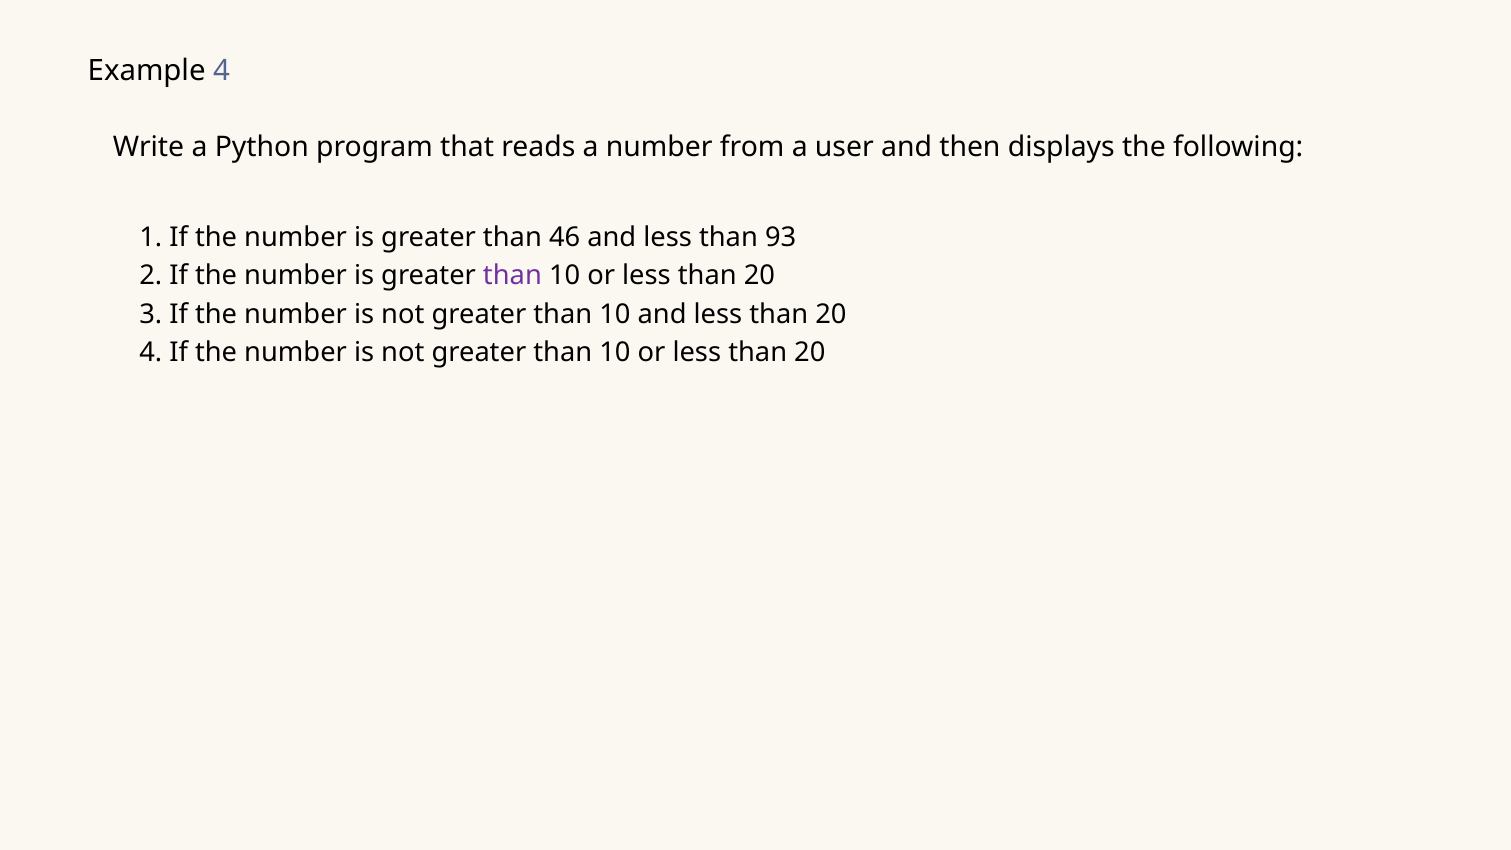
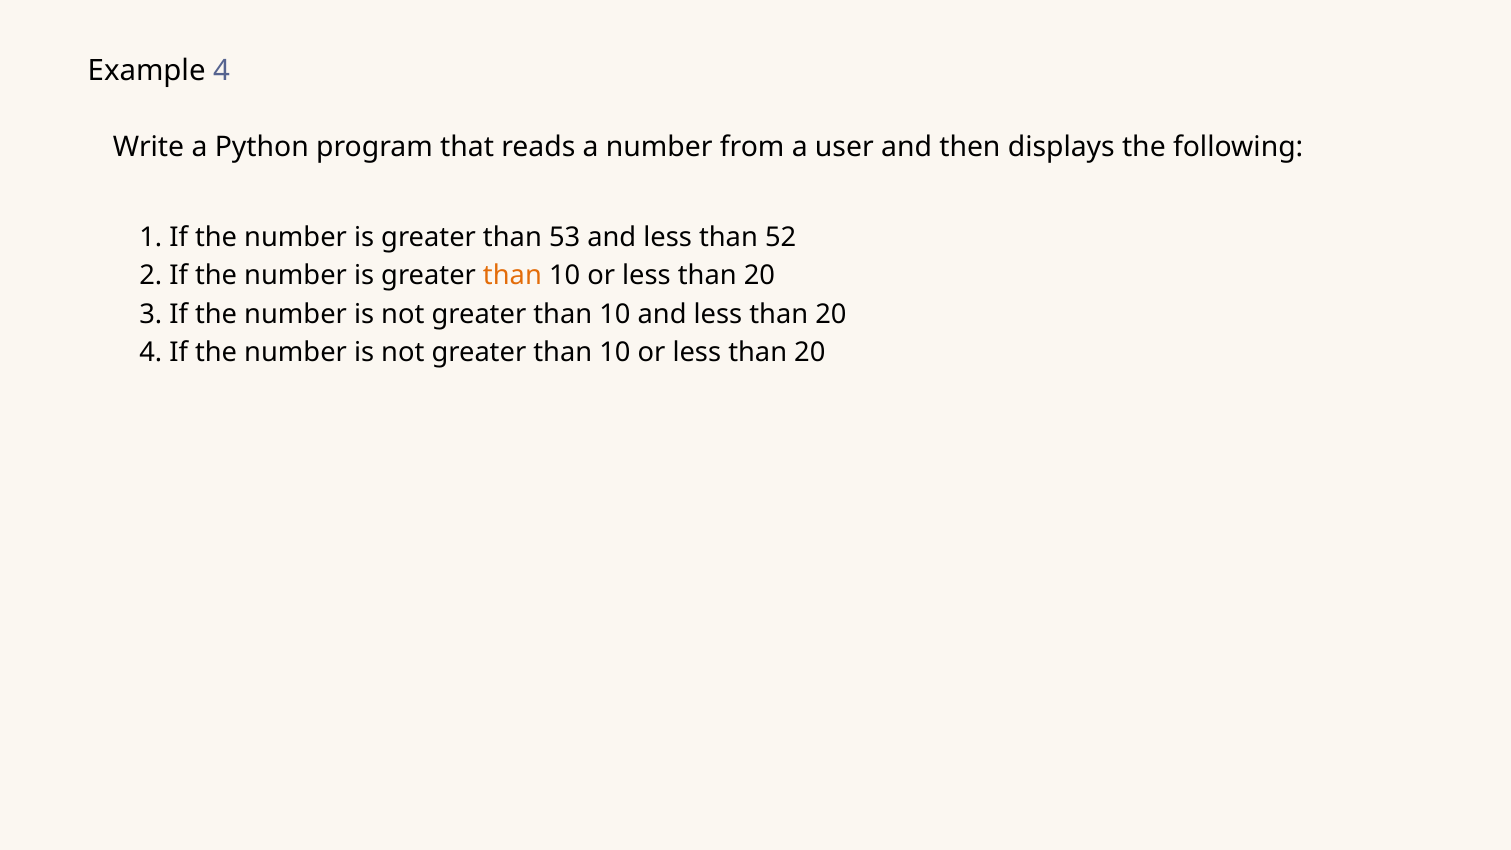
46: 46 -> 53 (565, 238)
93: 93 -> 52 (781, 238)
than colour: purple -> orange (512, 276)
